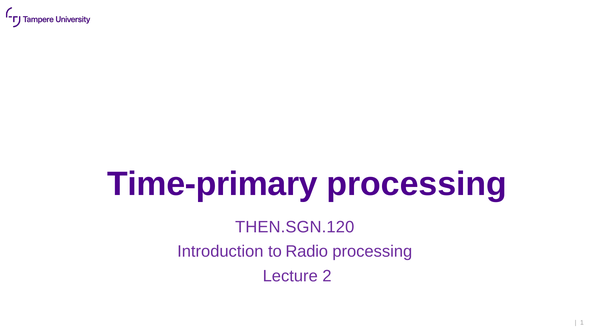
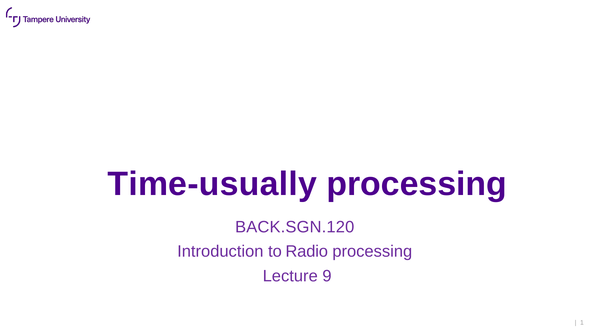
Time-primary: Time-primary -> Time-usually (212, 184)
THEN.SGN.120: THEN.SGN.120 -> BACK.SGN.120 (295, 227)
2: 2 -> 9 (327, 276)
